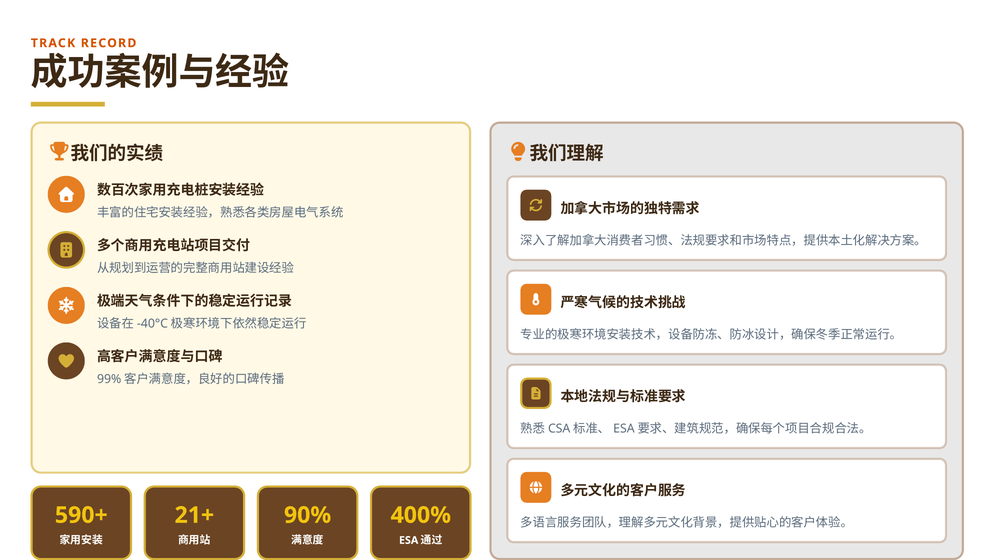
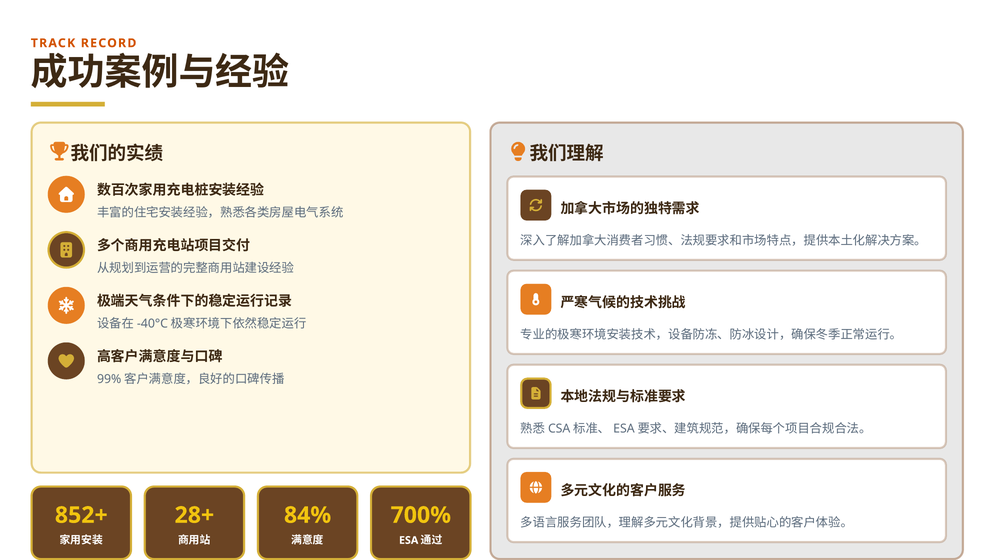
590+: 590+ -> 852+ (81, 515)
21+: 21+ -> 28+ (194, 515)
90%: 90% -> 84% (308, 515)
400%: 400% -> 700% (421, 515)
